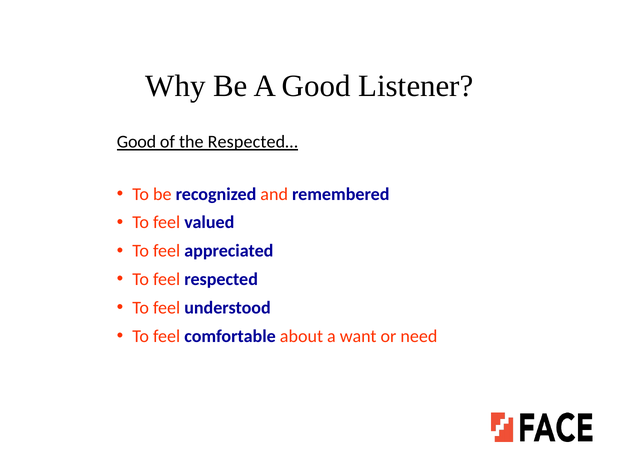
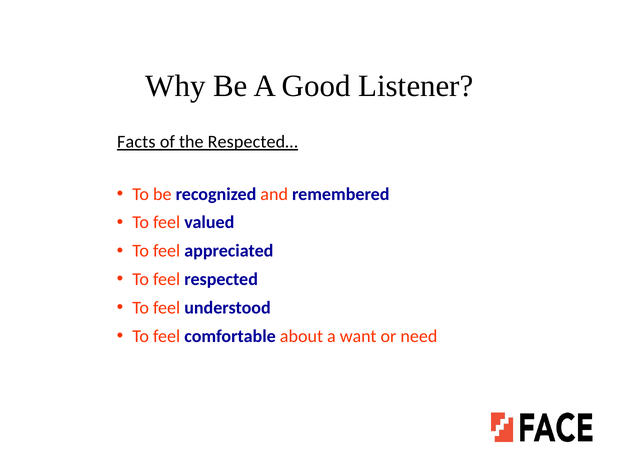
Good: Good -> Facts (136, 142)
